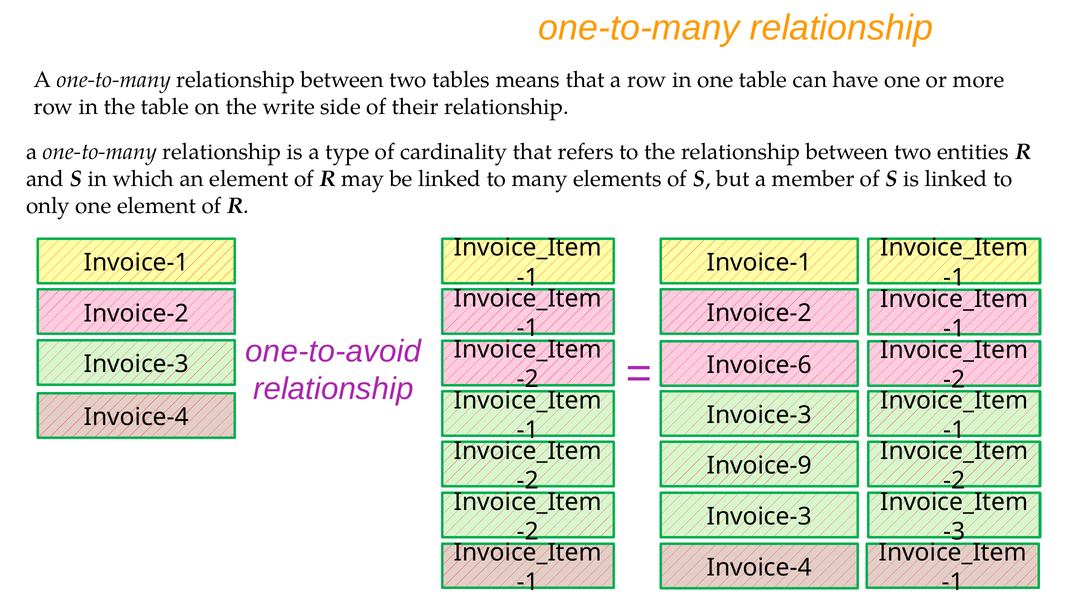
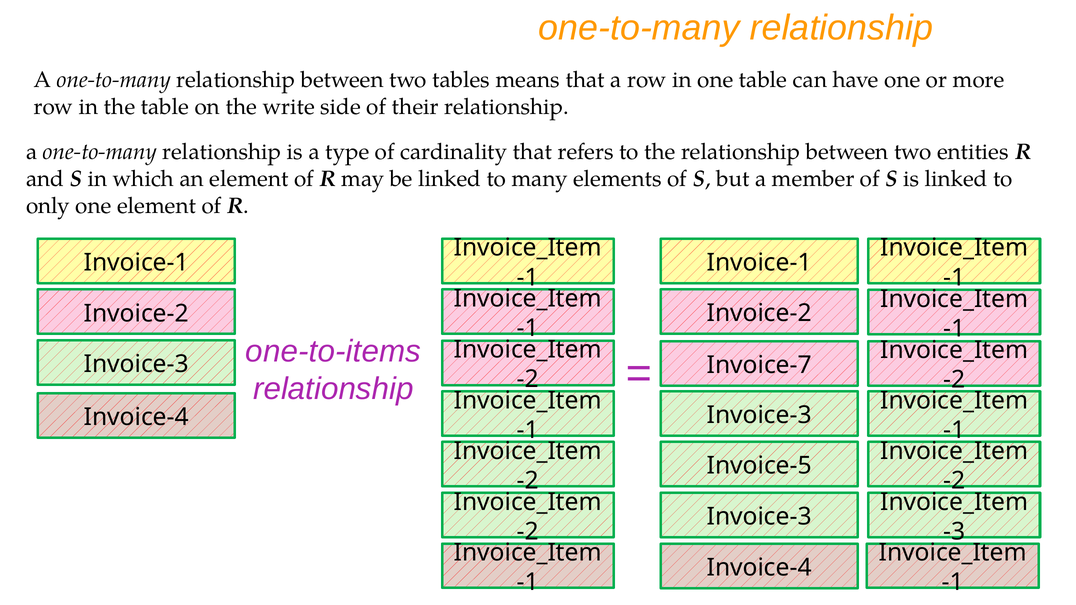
one-to-avoid: one-to-avoid -> one-to-items (333, 351)
Invoice-6: Invoice-6 -> Invoice-7 (759, 365)
Invoice-9: Invoice-9 -> Invoice-5 (759, 466)
